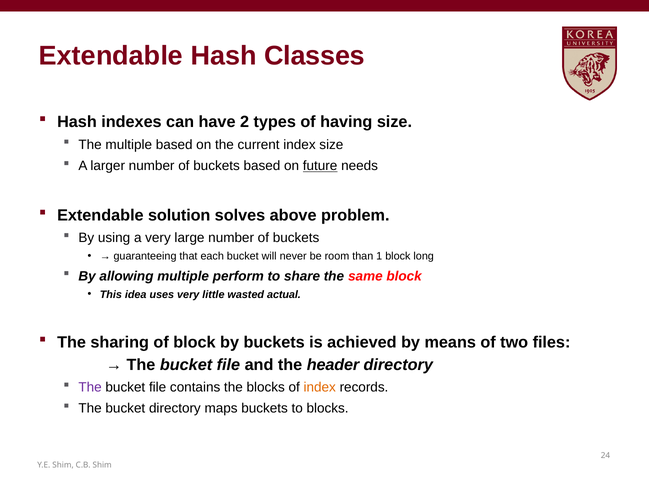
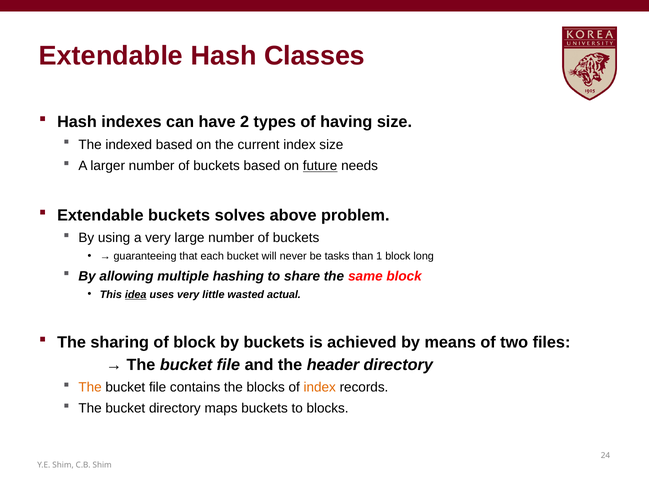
The multiple: multiple -> indexed (129, 145)
Extendable solution: solution -> buckets (179, 215)
room: room -> tasks (337, 256)
perform: perform -> hashing (238, 276)
idea underline: none -> present (136, 294)
The colour: purple -> orange (90, 387)
